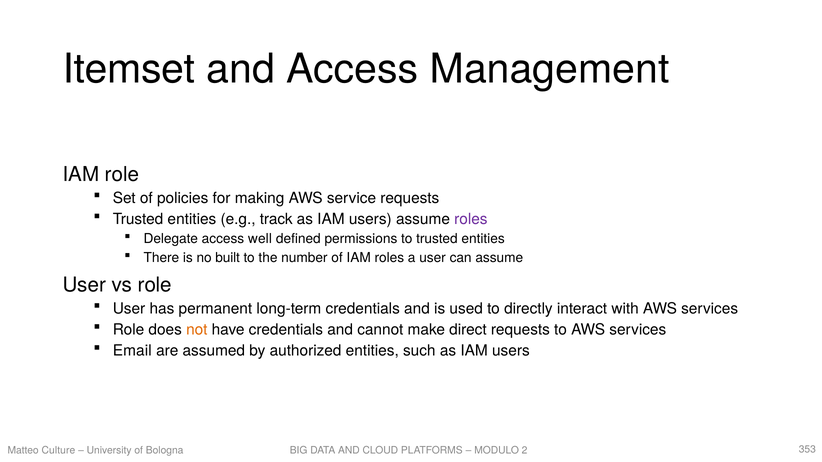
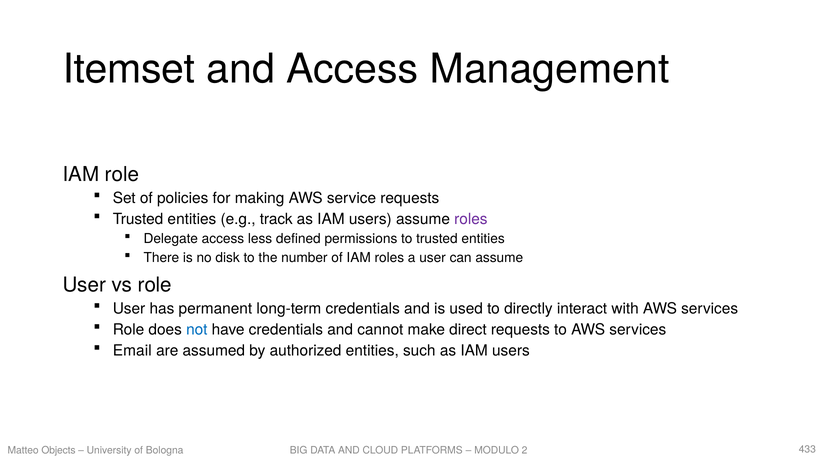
well: well -> less (260, 239)
built: built -> disk (228, 258)
not colour: orange -> blue (197, 330)
Culture: Culture -> Objects (58, 451)
353: 353 -> 433 (807, 450)
